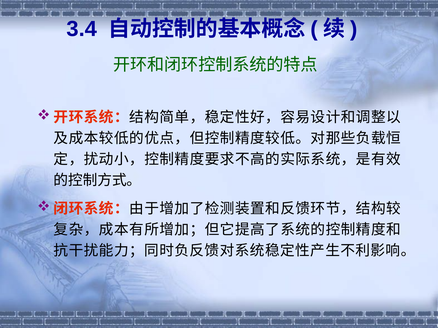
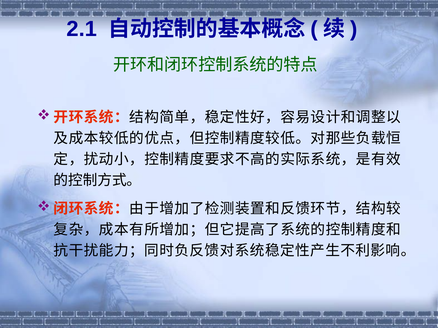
3.4: 3.4 -> 2.1 (82, 29)
